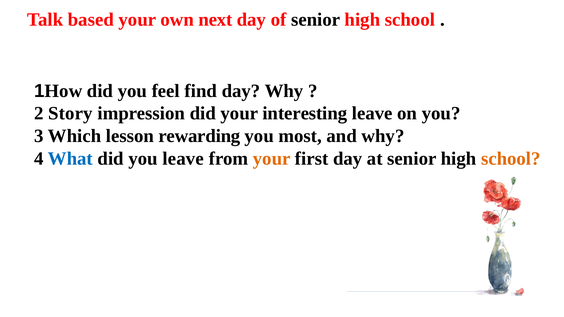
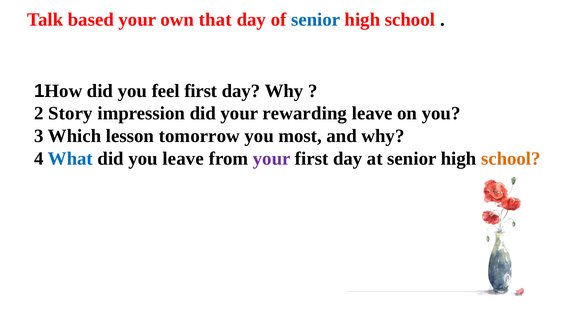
next: next -> that (215, 20)
senior colour: black -> blue (316, 20)
feel find: find -> first (201, 91)
interesting: interesting -> rewarding (305, 114)
rewarding: rewarding -> tomorrow (199, 136)
your colour: orange -> purple (272, 159)
